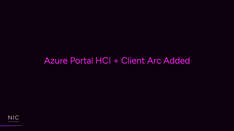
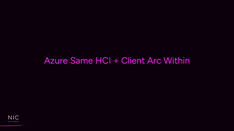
Portal: Portal -> Same (81, 61)
Added: Added -> Within (177, 61)
